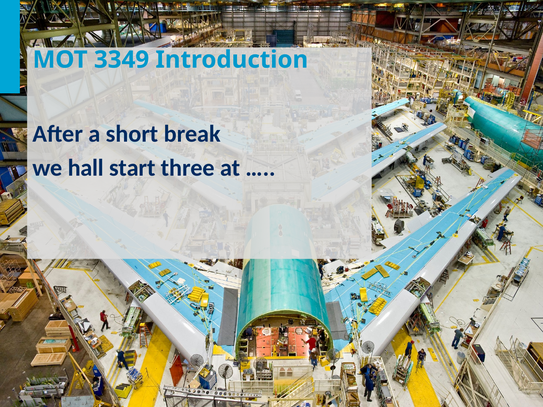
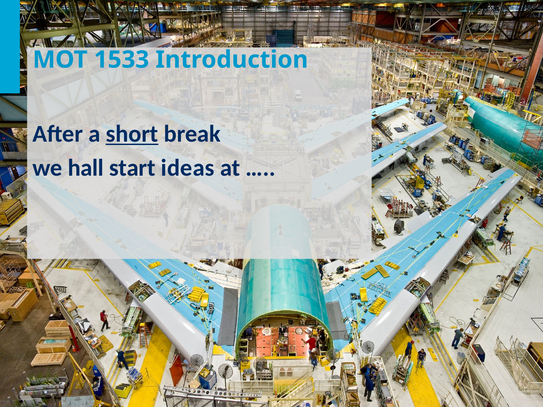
3349: 3349 -> 1533 (122, 60)
short underline: none -> present (132, 134)
three: three -> ideas (188, 168)
